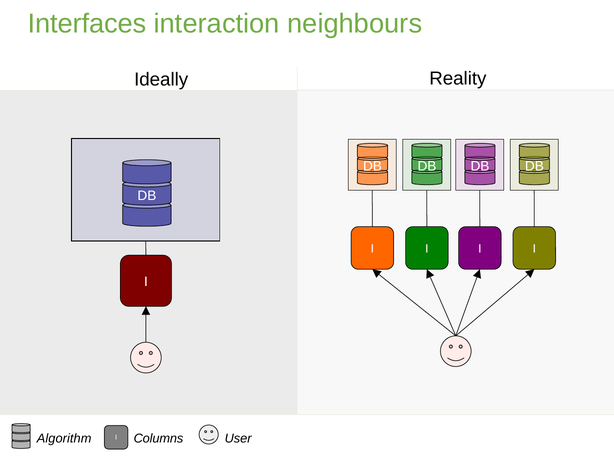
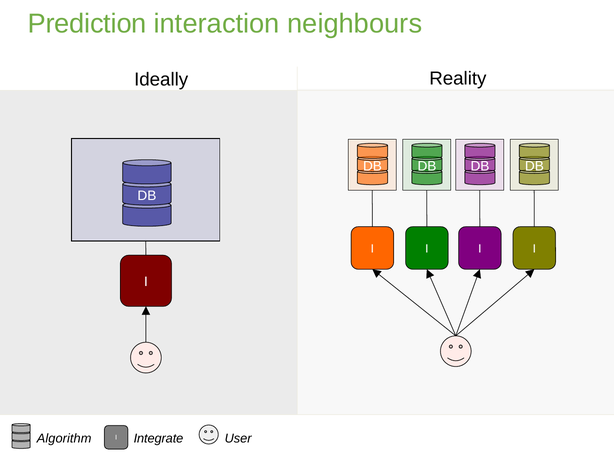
Interfaces: Interfaces -> Prediction (87, 24)
Columns: Columns -> Integrate (158, 438)
